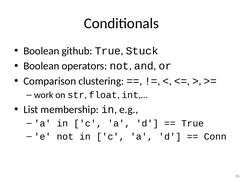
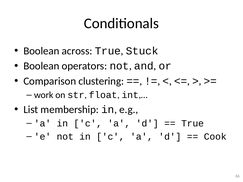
github: github -> across (77, 51)
Conn: Conn -> Cook (215, 137)
